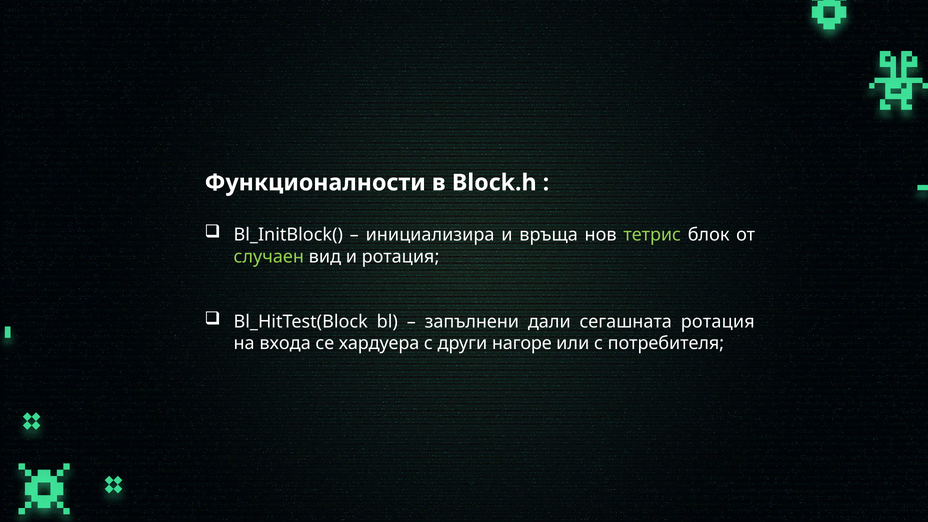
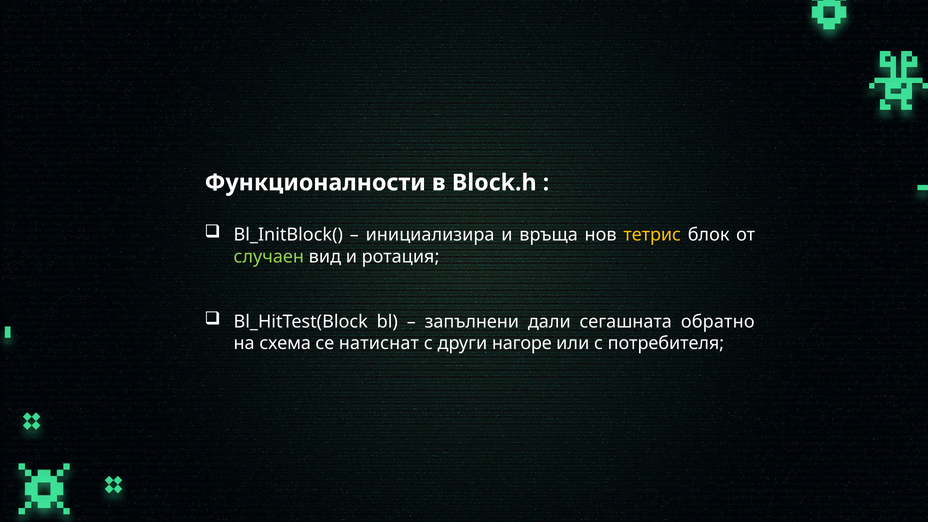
тетрис colour: light green -> yellow (652, 235)
сегашната ротация: ротация -> обратно (718, 322)
входа: входа -> схема (285, 343)
хардуера: хардуера -> натиснат (379, 343)
